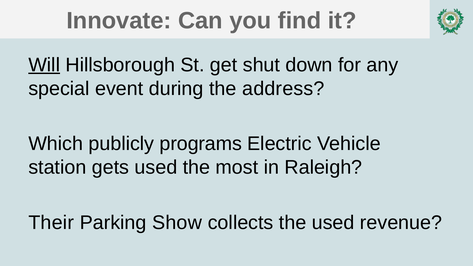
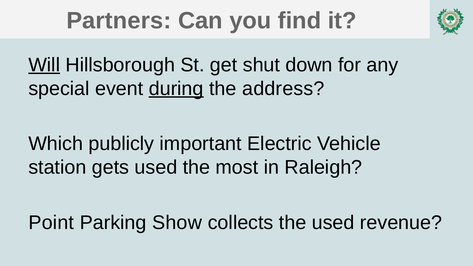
Innovate: Innovate -> Partners (119, 21)
during underline: none -> present (176, 89)
programs: programs -> important (201, 144)
Their: Their -> Point (51, 223)
